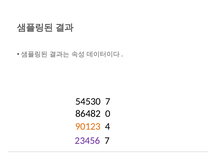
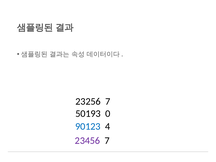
54530: 54530 -> 23256 (88, 101)
86482: 86482 -> 50193 (88, 114)
90123 colour: orange -> blue (88, 127)
